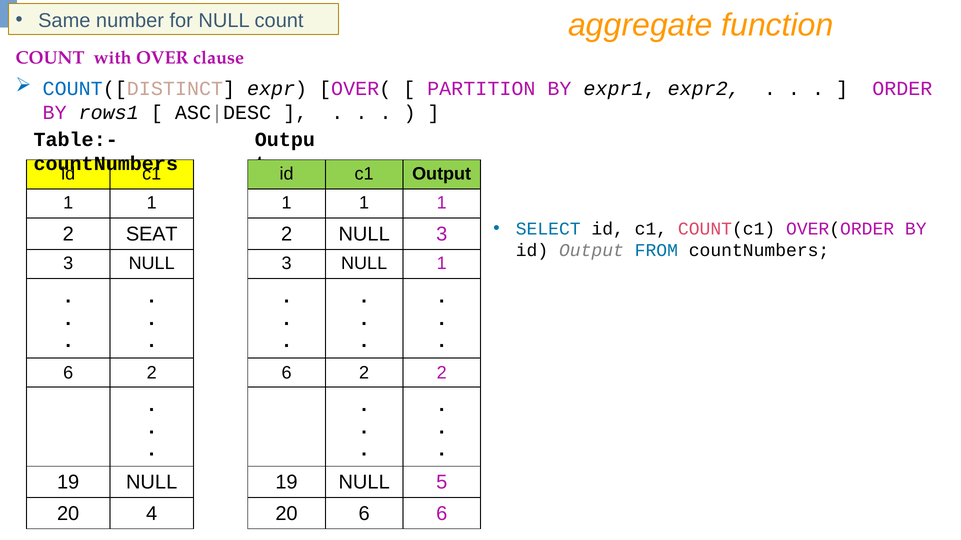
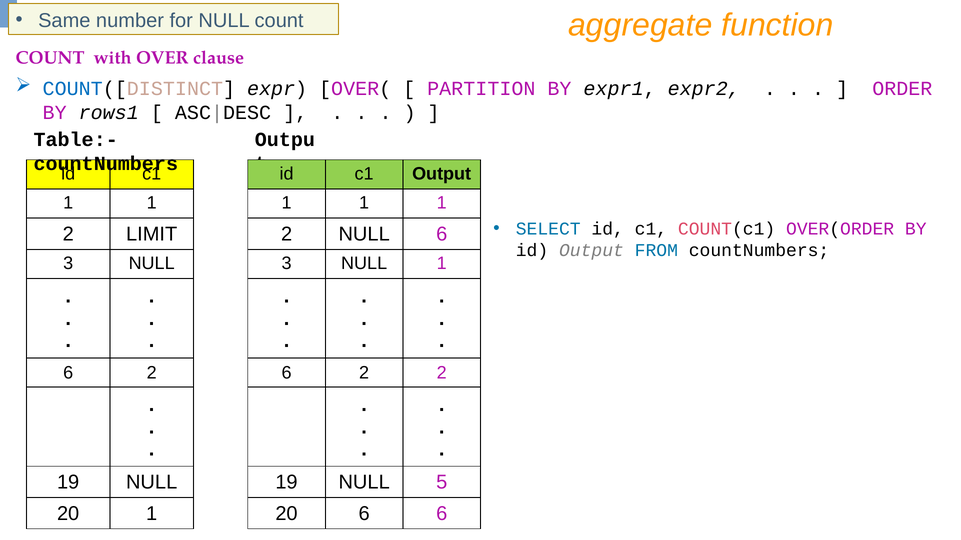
SEAT: SEAT -> LIMIT (152, 234)
NULL 3: 3 -> 6 (442, 234)
20 4: 4 -> 1 (152, 514)
